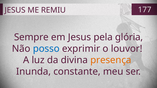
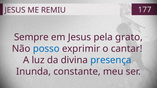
glória: glória -> grato (129, 37)
louvor: louvor -> cantar (127, 49)
presença colour: orange -> blue (111, 60)
